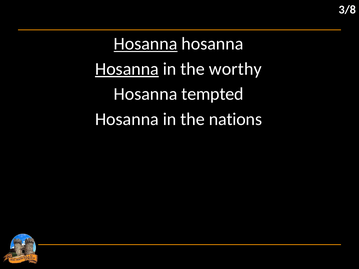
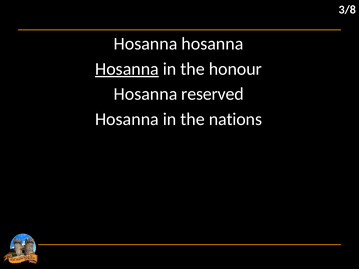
Hosanna underline: present -> none (146, 44)
worthy: worthy -> honour (235, 69)
tempted: tempted -> reserved (213, 94)
